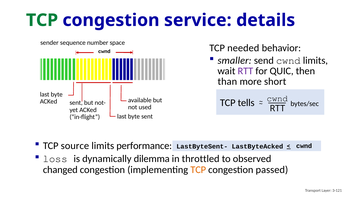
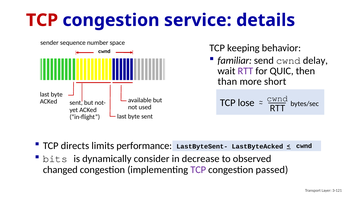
TCP colour: green -> red (42, 20)
needed: needed -> keeping (243, 48)
smaller: smaller -> familiar (235, 61)
cwnd limits: limits -> delay (315, 61)
tells: tells -> lose (246, 103)
source: source -> directs (75, 146)
loss: loss -> bits (55, 159)
dilemma: dilemma -> consider (152, 159)
throttled: throttled -> decrease (201, 159)
TCP colour: orange -> purple (198, 170)
